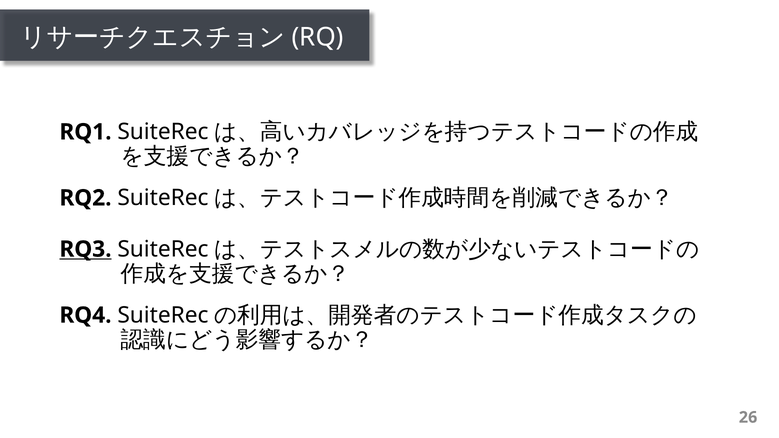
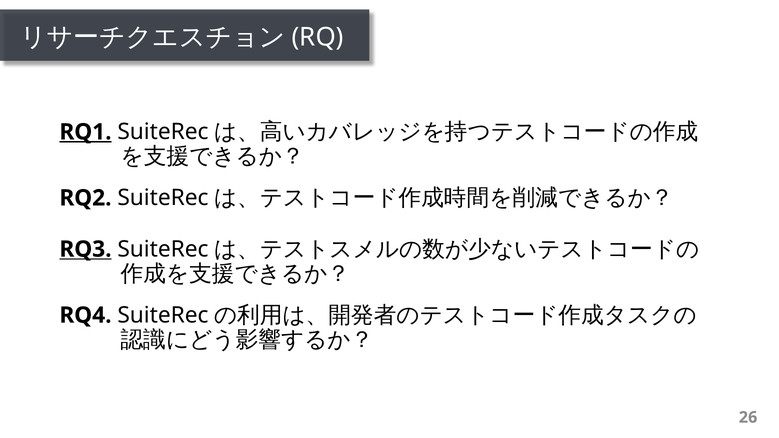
RQ1 underline: none -> present (85, 132)
